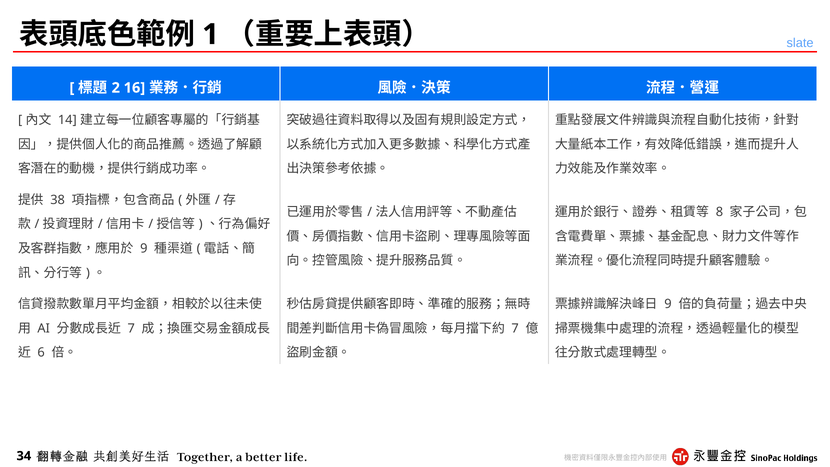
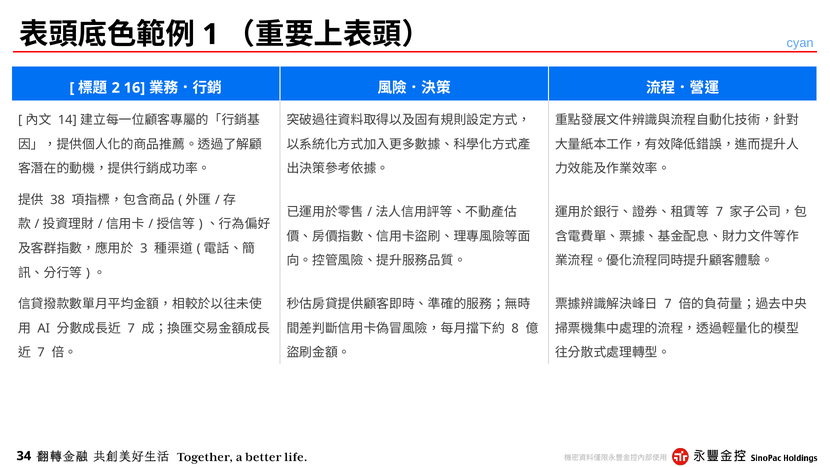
slate: slate -> cyan (800, 43)
8: 8 -> 7 (719, 212)
9: 9 -> 3 (144, 248)
9: 9 -> 7 (668, 304)
7: 7 -> 8 (515, 328)
6: 6 -> 7 (41, 353)
